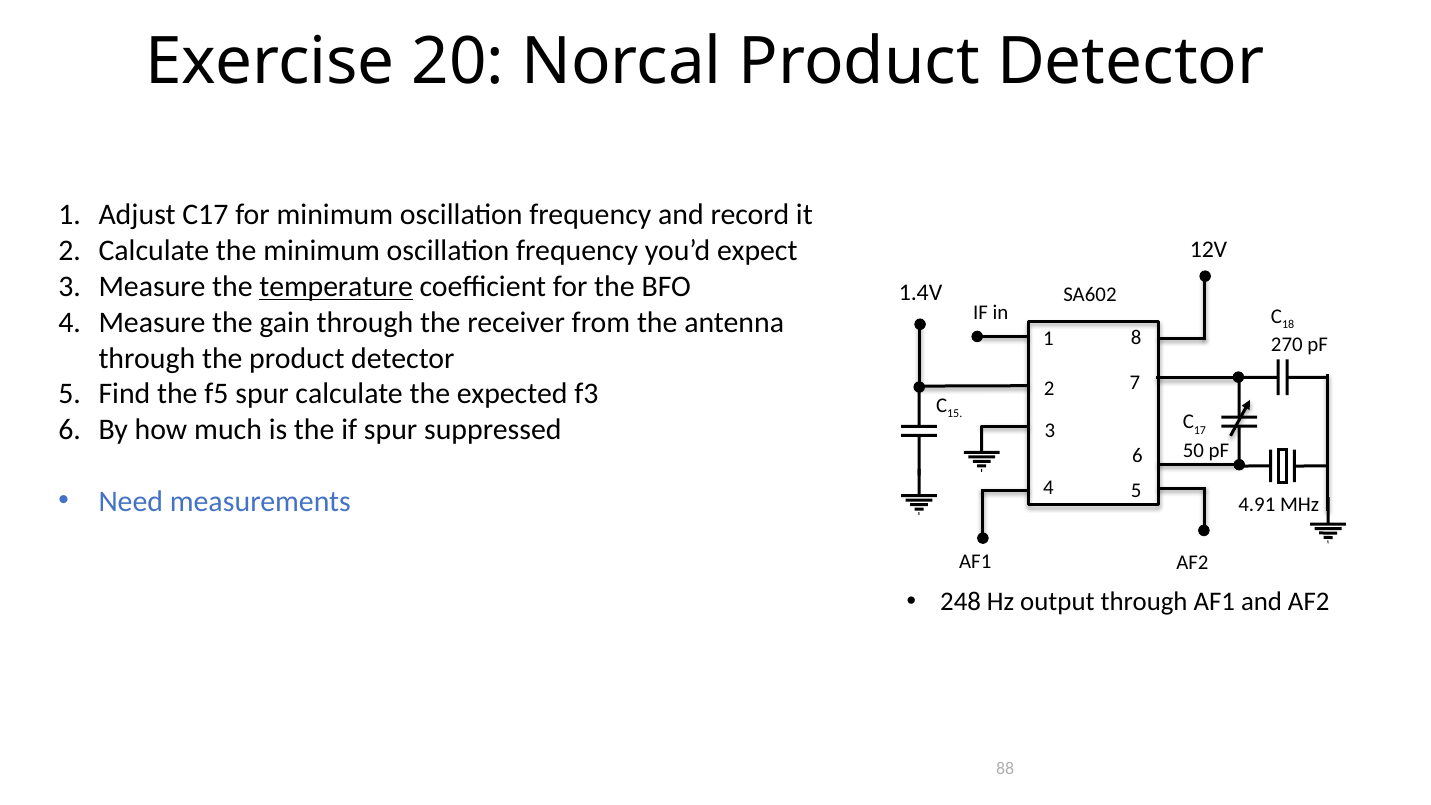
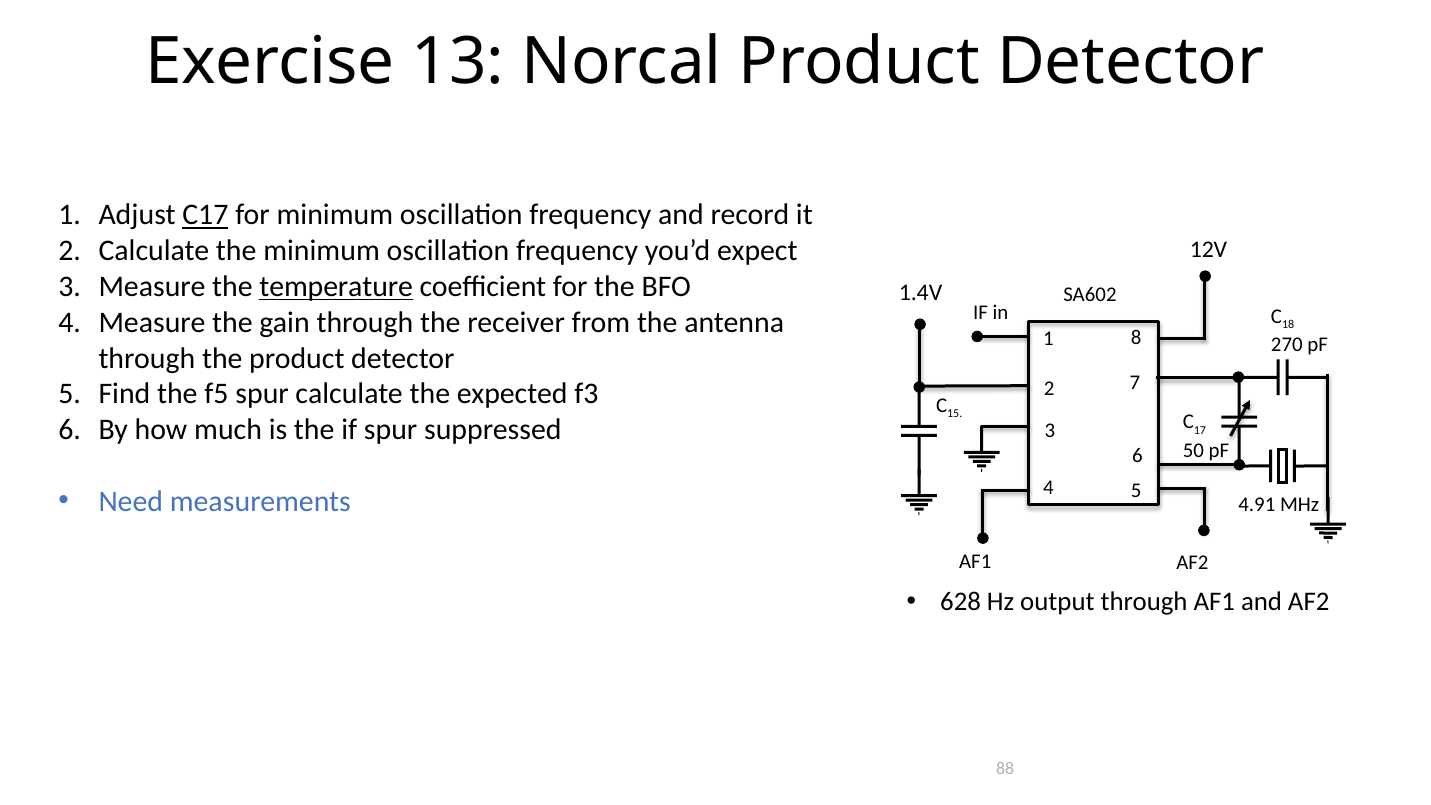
20: 20 -> 13 (458, 62)
C17 underline: none -> present (205, 215)
248: 248 -> 628 (961, 602)
